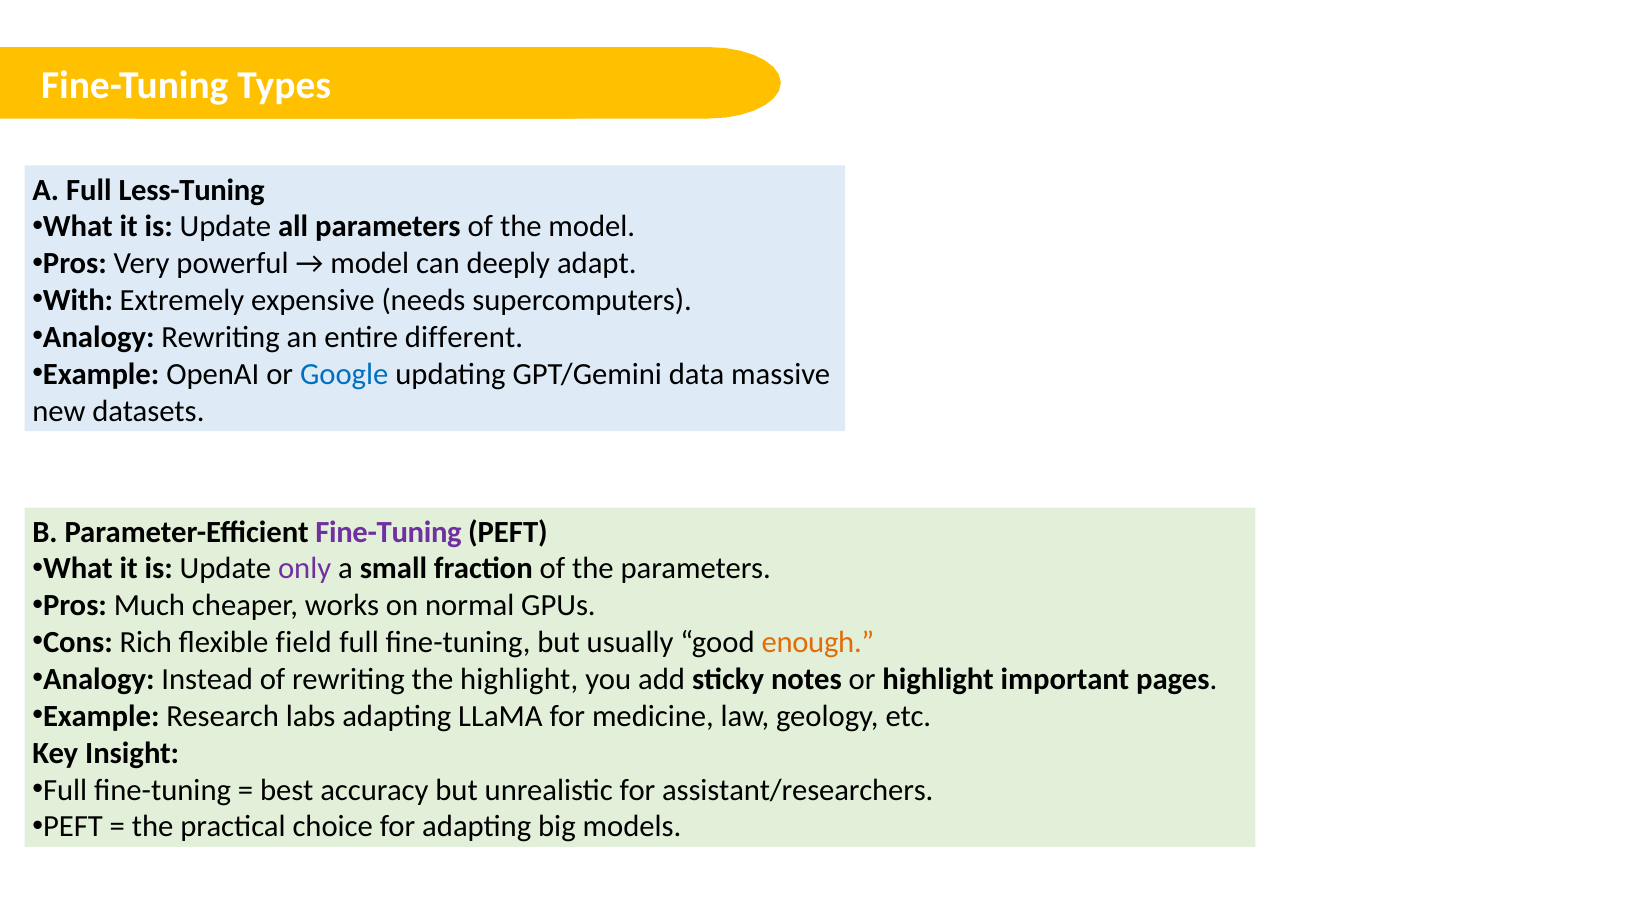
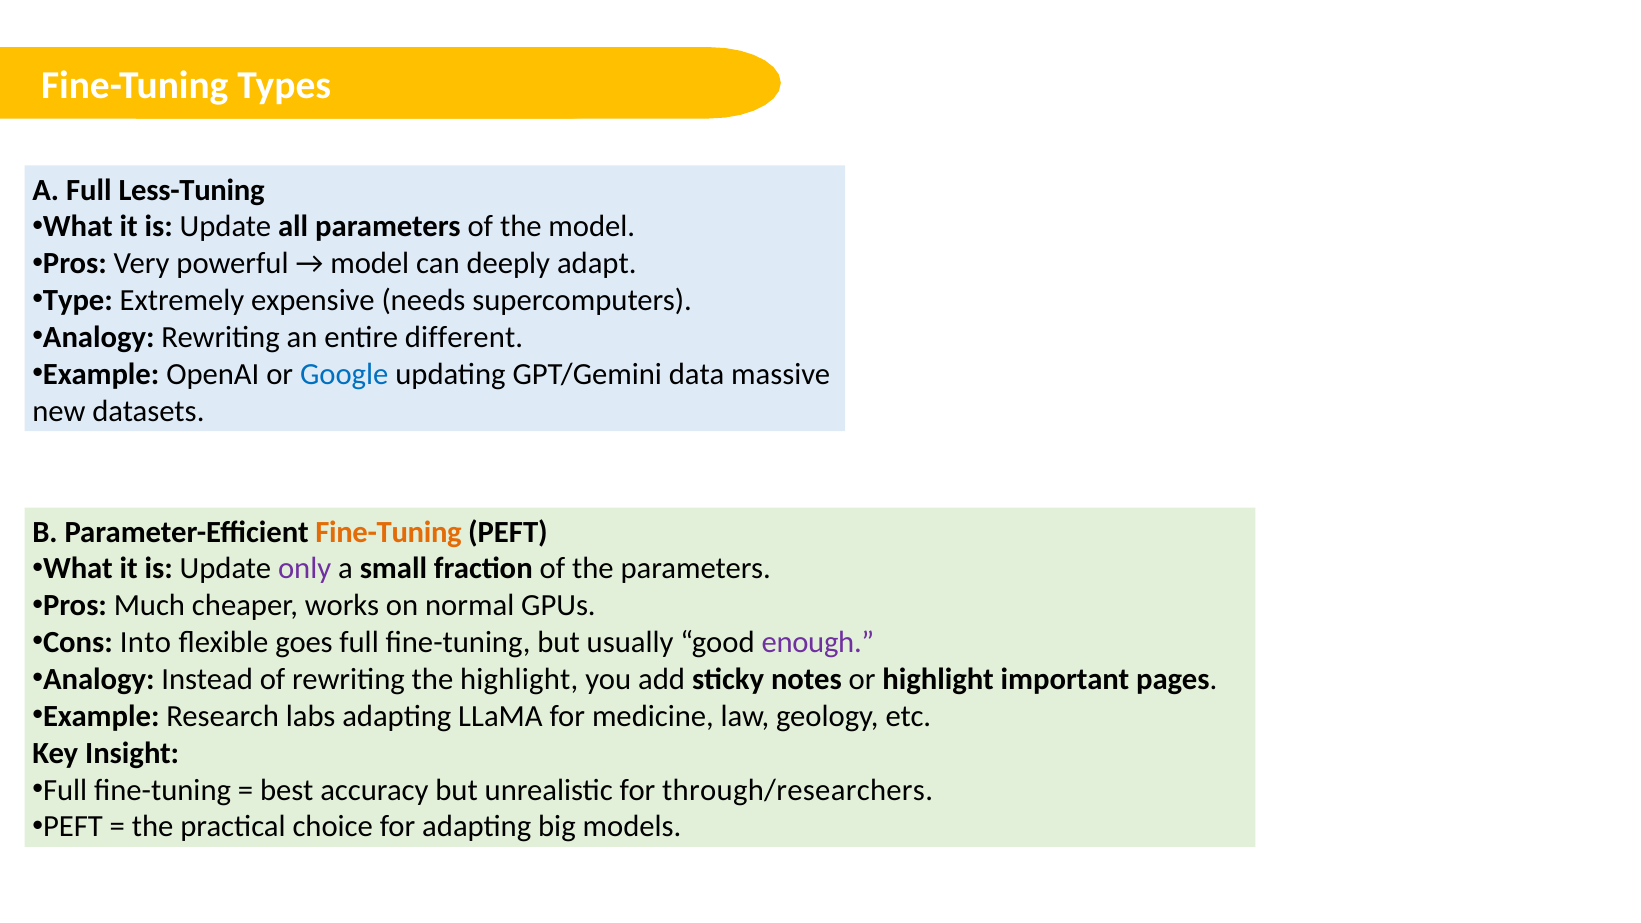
With: With -> Type (78, 301)
Fine-Tuning colour: purple -> orange (389, 532)
Rich: Rich -> Into (146, 643)
field: field -> goes (304, 643)
enough colour: orange -> purple (818, 643)
assistant/researchers: assistant/researchers -> through/researchers (798, 790)
